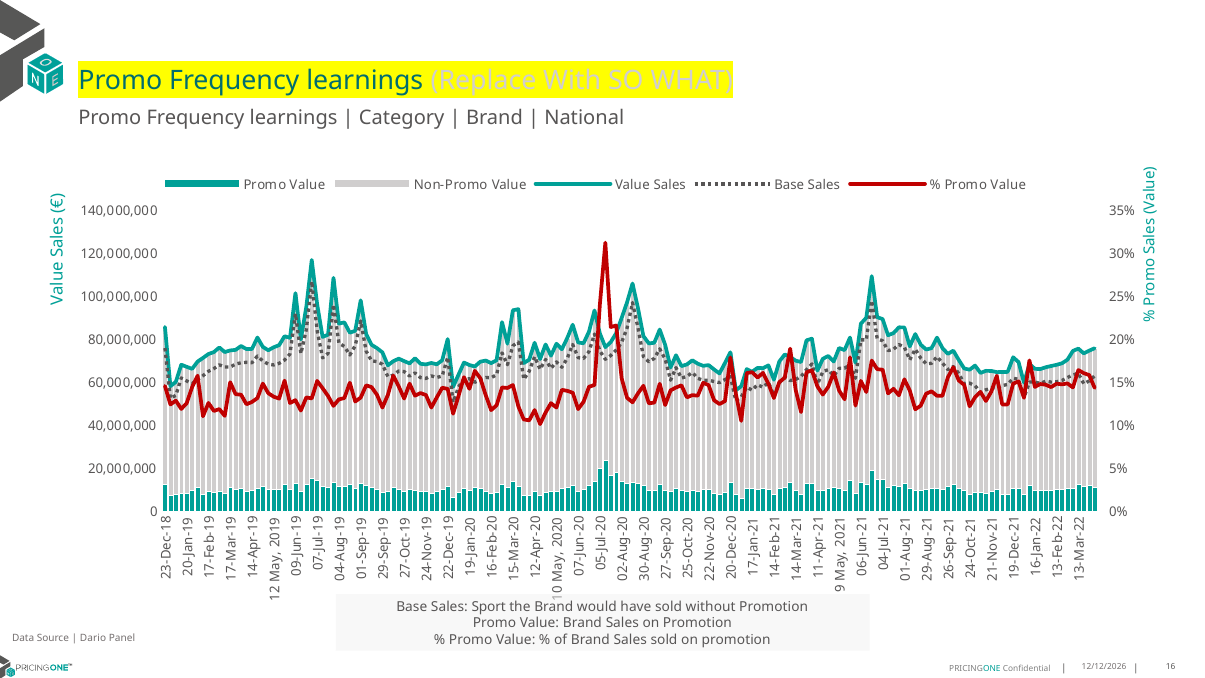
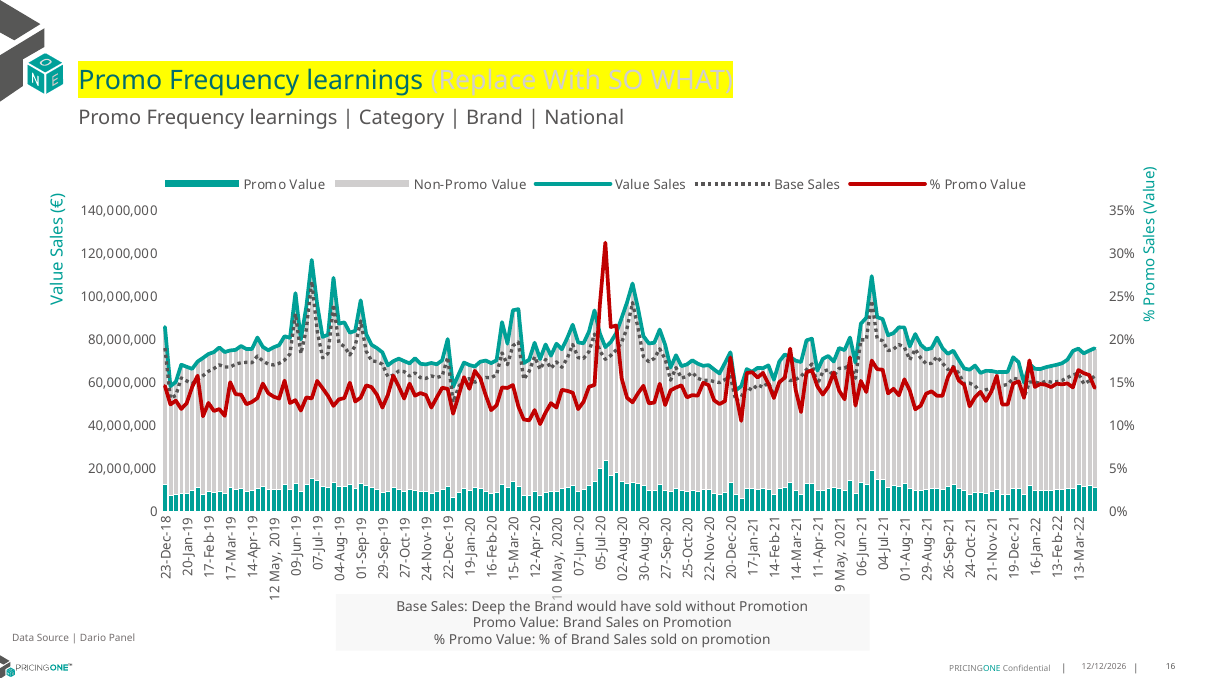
Sport: Sport -> Deep (489, 607)
